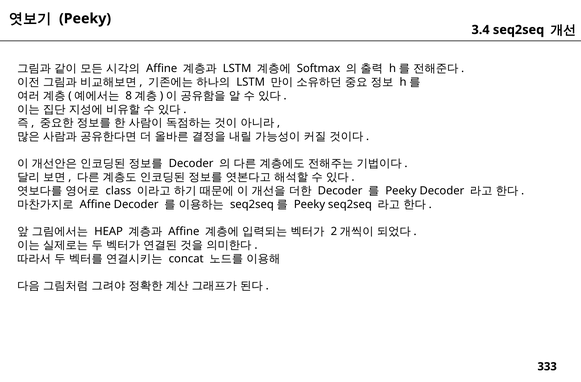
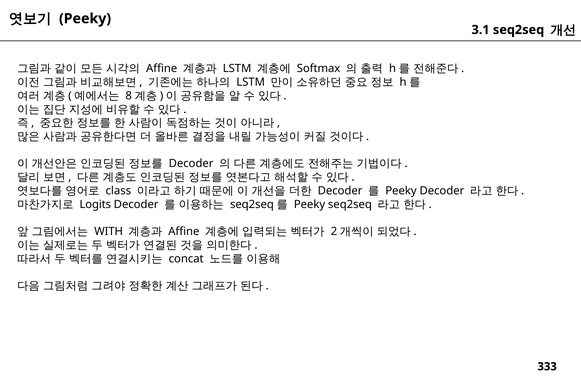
3.4: 3.4 -> 3.1 (481, 30)
Affine: Affine -> Logits (95, 204)
HEAP: HEAP -> WITH (109, 231)
